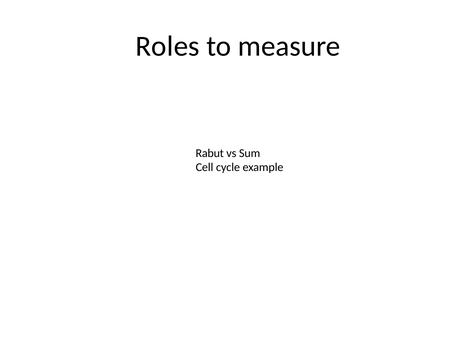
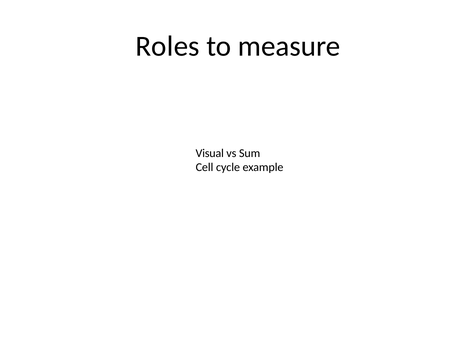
Rabut: Rabut -> Visual (210, 153)
